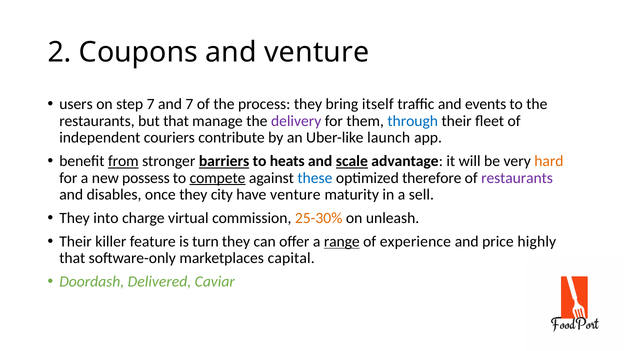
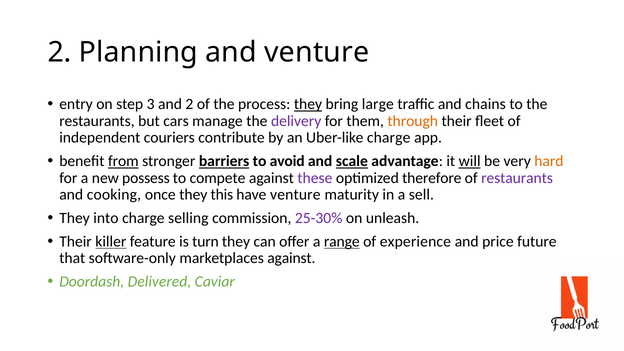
Coupons: Coupons -> Planning (138, 52)
users: users -> entry (76, 104)
step 7: 7 -> 3 (151, 104)
and 7: 7 -> 2 (189, 104)
they underline: none -> present (308, 104)
itself: itself -> large (378, 104)
events: events -> chains (486, 104)
but that: that -> cars (176, 121)
through colour: blue -> orange (413, 121)
Uber-like launch: launch -> charge (389, 138)
heats: heats -> avoid (287, 161)
will underline: none -> present (470, 161)
compete underline: present -> none (218, 178)
these colour: blue -> purple (315, 178)
disables: disables -> cooking (114, 195)
city: city -> this (222, 195)
virtual: virtual -> selling (188, 218)
25-30% colour: orange -> purple (319, 218)
killer underline: none -> present (111, 242)
highly: highly -> future (537, 242)
marketplaces capital: capital -> against (291, 258)
